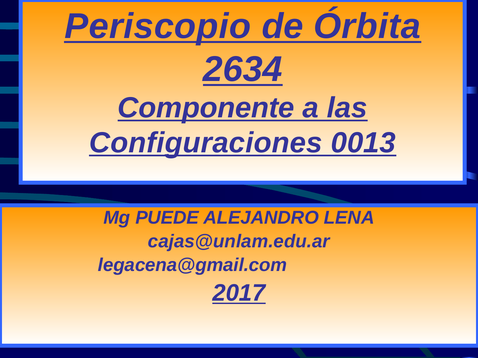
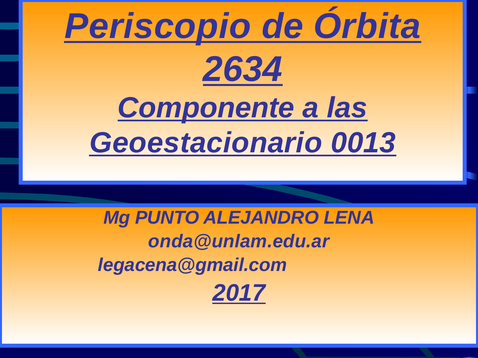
Configuraciones: Configuraciones -> Geoestacionario (206, 143)
PUEDE: PUEDE -> PUNTO (167, 218)
cajas@unlam.edu.ar: cajas@unlam.edu.ar -> onda@unlam.edu.ar (239, 242)
